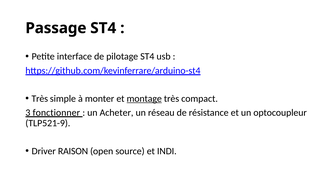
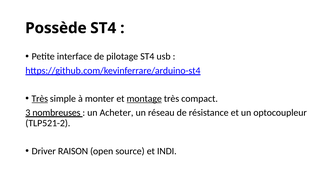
Passage: Passage -> Possède (56, 28)
Très underline: none -> present (40, 99)
fonctionner: fonctionner -> nombreuses (56, 113)
TLP521-9: TLP521-9 -> TLP521-2 (48, 123)
